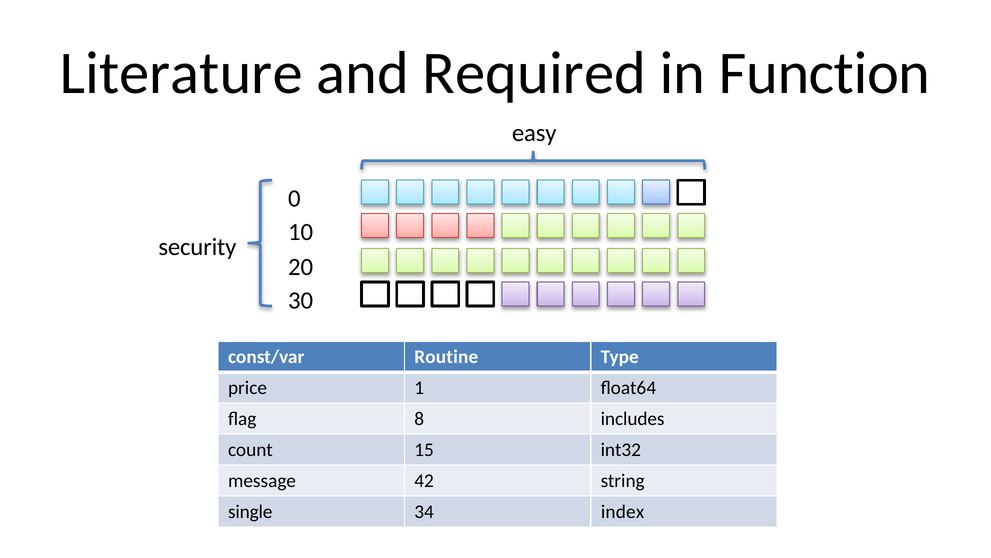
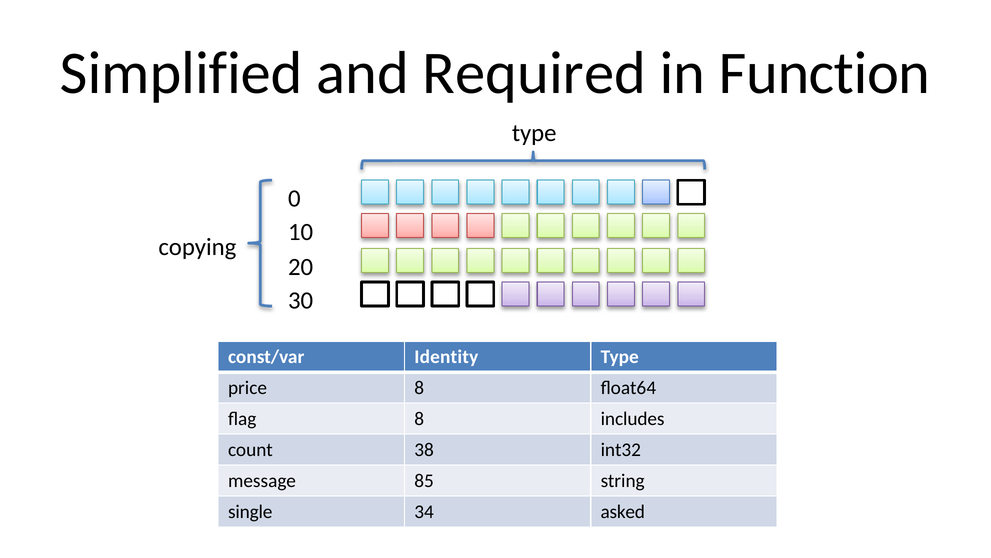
Literature: Literature -> Simplified (181, 73)
easy: easy -> type (534, 133)
security: security -> copying (197, 247)
Routine: Routine -> Identity (446, 357)
price 1: 1 -> 8 (419, 388)
15: 15 -> 38 (424, 449)
42: 42 -> 85 (424, 480)
index: index -> asked (623, 511)
